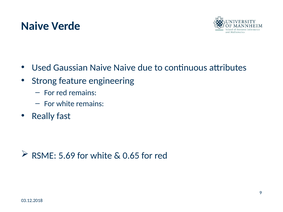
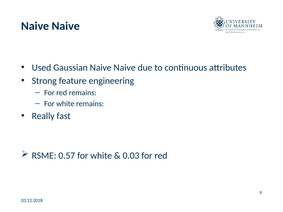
Verde: Verde -> Naive (66, 26)
5.69: 5.69 -> 0.57 (67, 156)
0.65: 0.65 -> 0.03 (131, 156)
